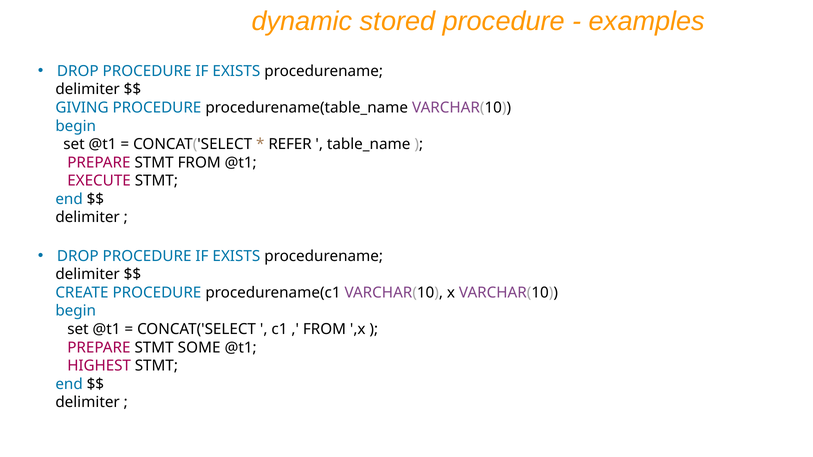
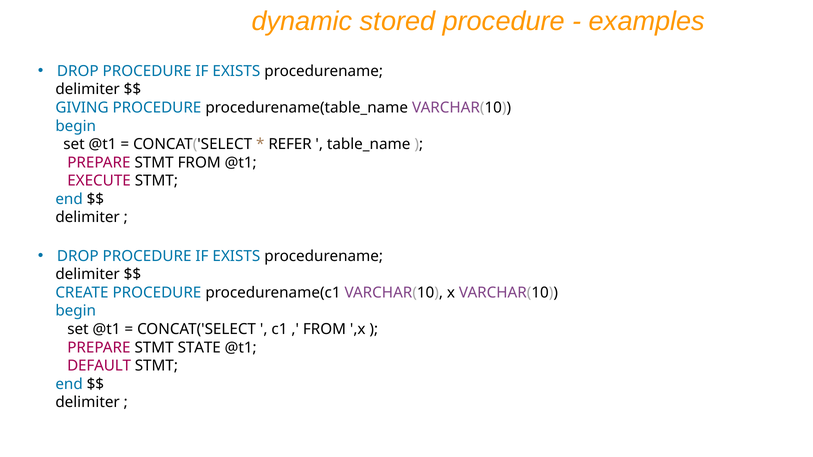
SOME: SOME -> STATE (199, 348)
HIGHEST: HIGHEST -> DEFAULT (99, 366)
